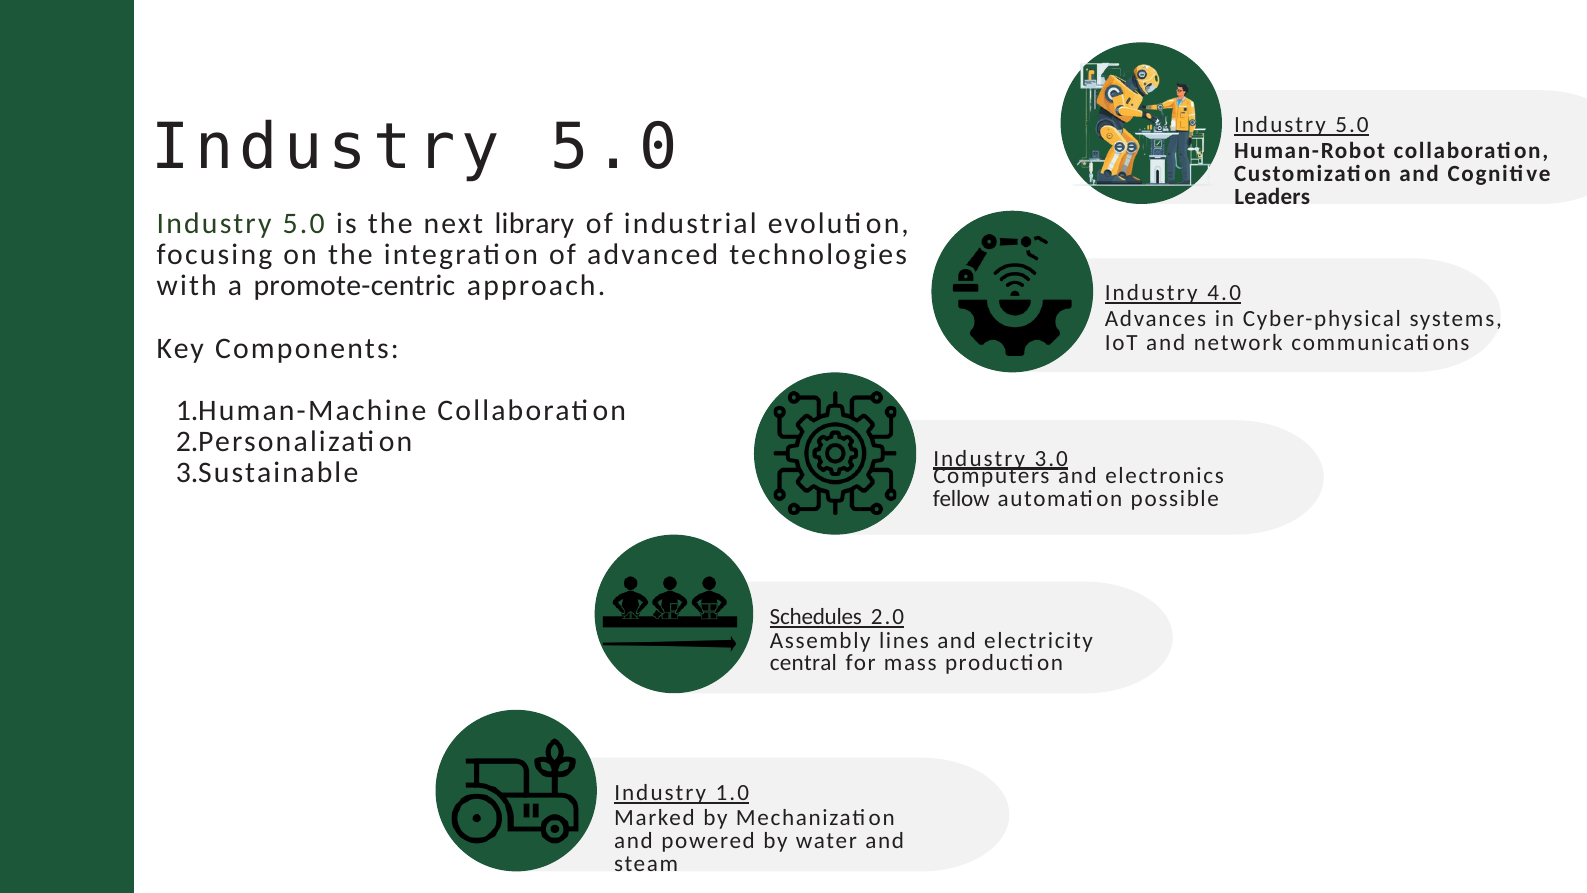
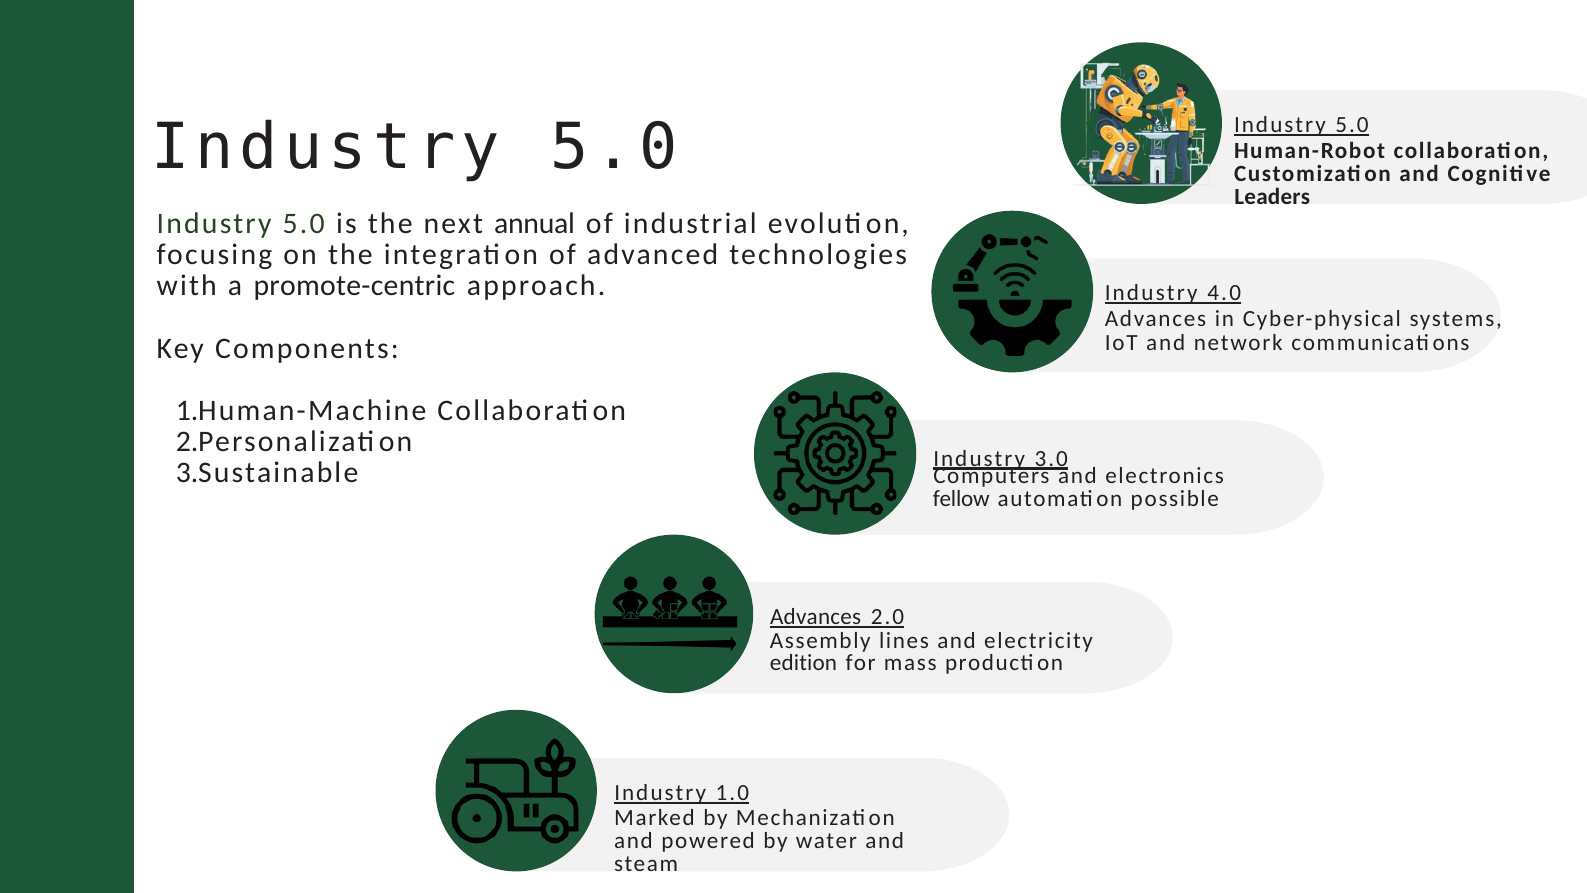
library: library -> annual (535, 224)
Schedules: Schedules -> Advances (816, 617)
central: central -> edition (804, 663)
